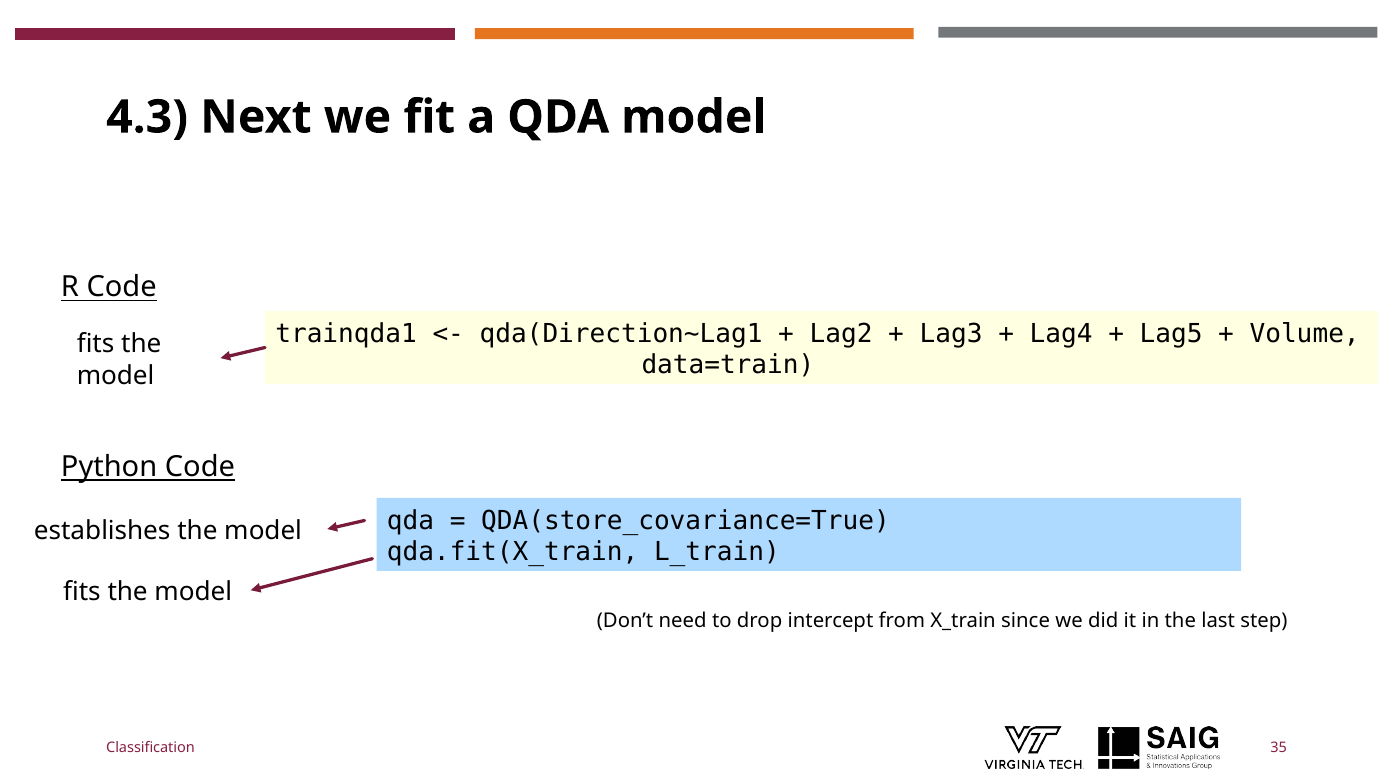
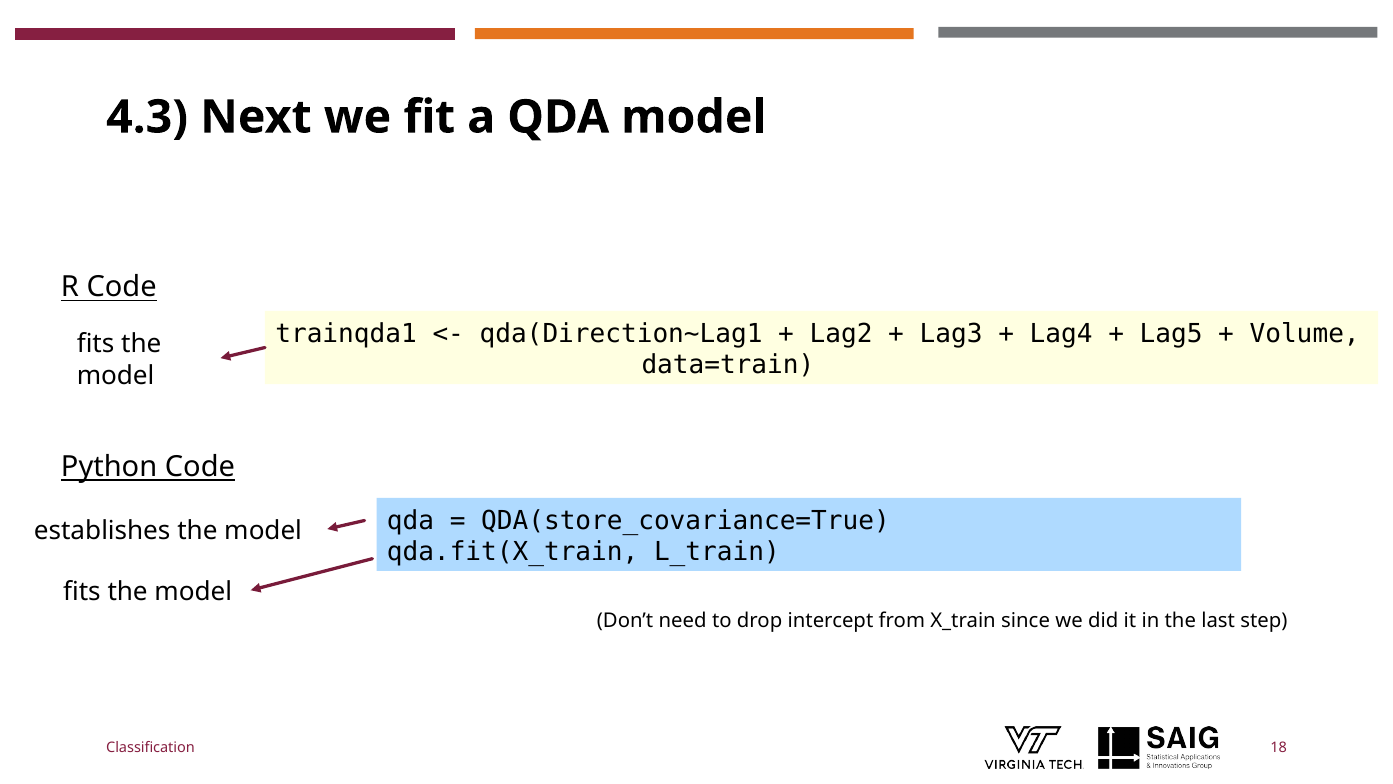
35: 35 -> 18 (1279, 747)
